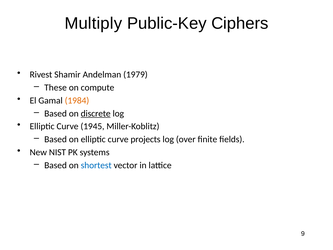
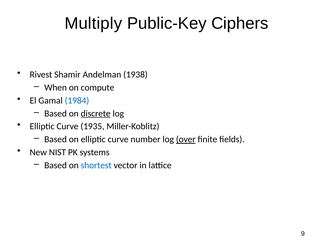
1979: 1979 -> 1938 (135, 74)
These: These -> When (56, 87)
1984 colour: orange -> blue (77, 100)
1945: 1945 -> 1935 (92, 126)
projects: projects -> number (146, 139)
over underline: none -> present (186, 139)
